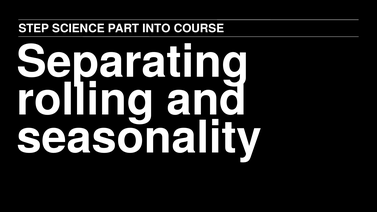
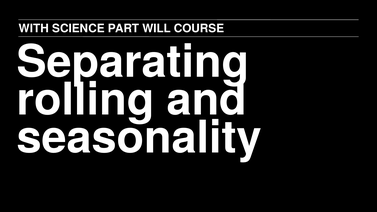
STEP: STEP -> WITH (34, 29)
INTO: INTO -> WILL (157, 29)
